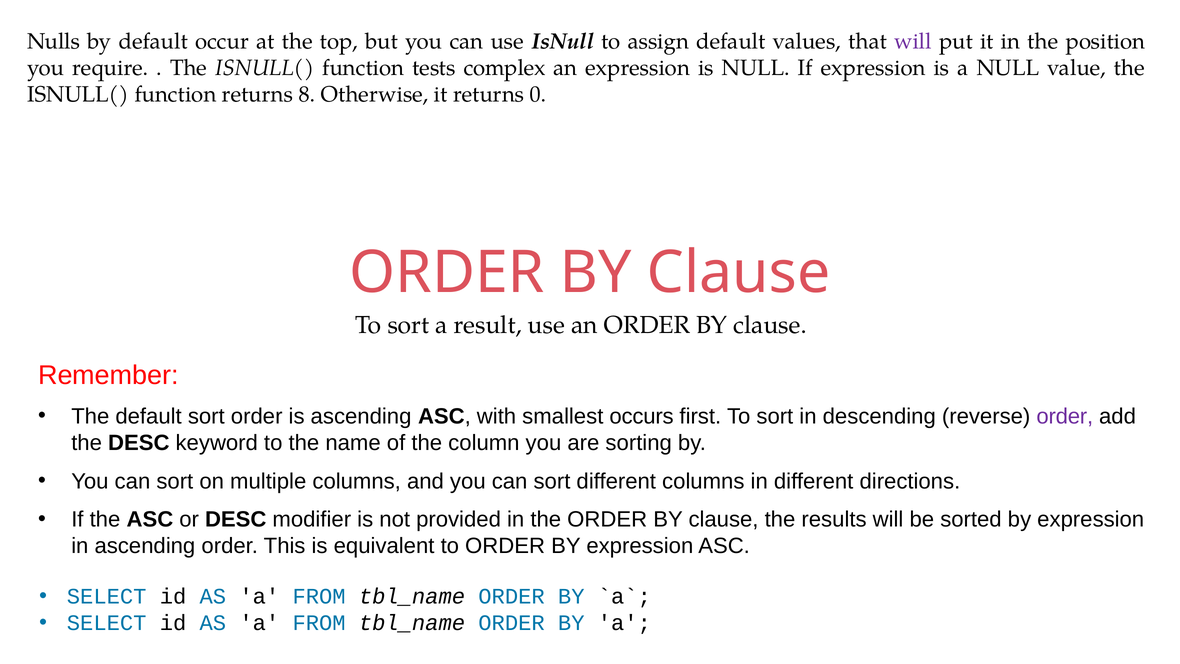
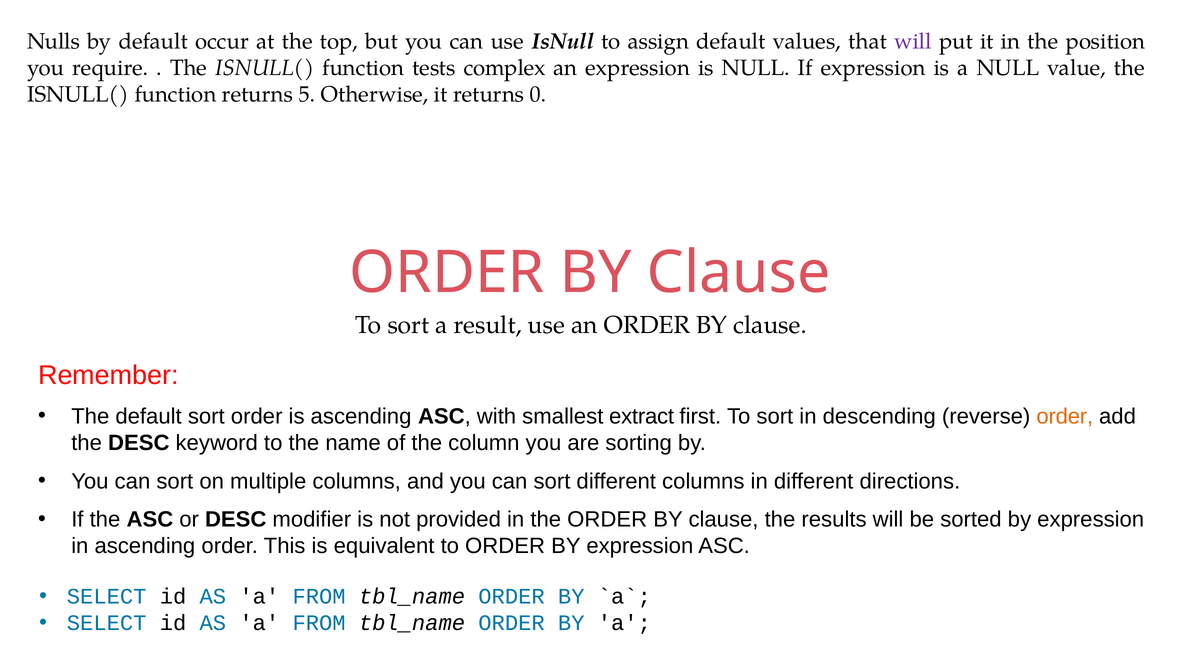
8: 8 -> 5 (307, 94)
occurs: occurs -> extract (642, 416)
order colour: purple -> orange (1065, 416)
